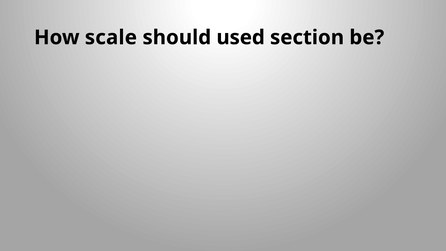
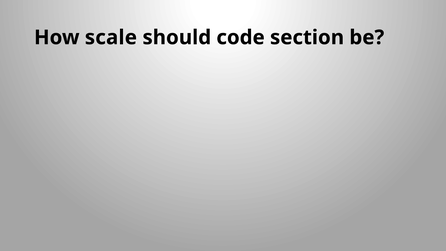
used: used -> code (241, 37)
